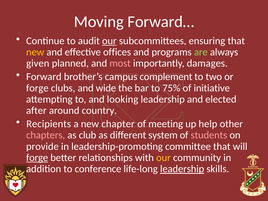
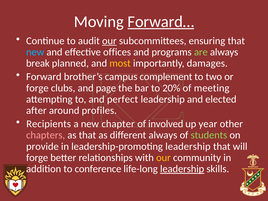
Forward… underline: none -> present (161, 22)
new colour: yellow -> light blue (35, 52)
given: given -> break (38, 63)
most colour: pink -> yellow (120, 63)
wide: wide -> page (106, 88)
75%: 75% -> 20% (171, 88)
initiative: initiative -> meeting (212, 88)
looking: looking -> perfect (123, 99)
country: country -> profiles (99, 110)
meeting: meeting -> involved (166, 124)
help: help -> year (208, 124)
as club: club -> that (87, 135)
different system: system -> always (163, 135)
students colour: pink -> light green (209, 135)
leadership-promoting committee: committee -> leadership (188, 146)
forge underline: present -> none (37, 158)
